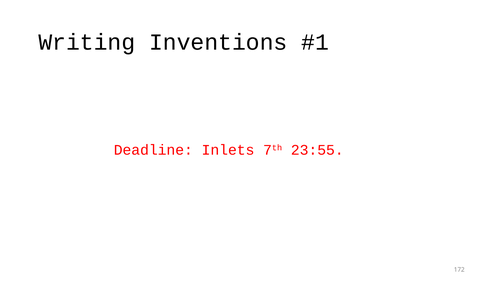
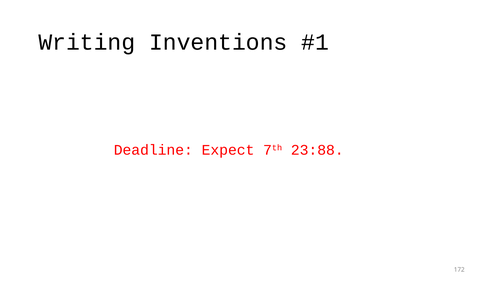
Inlets: Inlets -> Expect (228, 150)
23:55: 23:55 -> 23:88 (317, 150)
